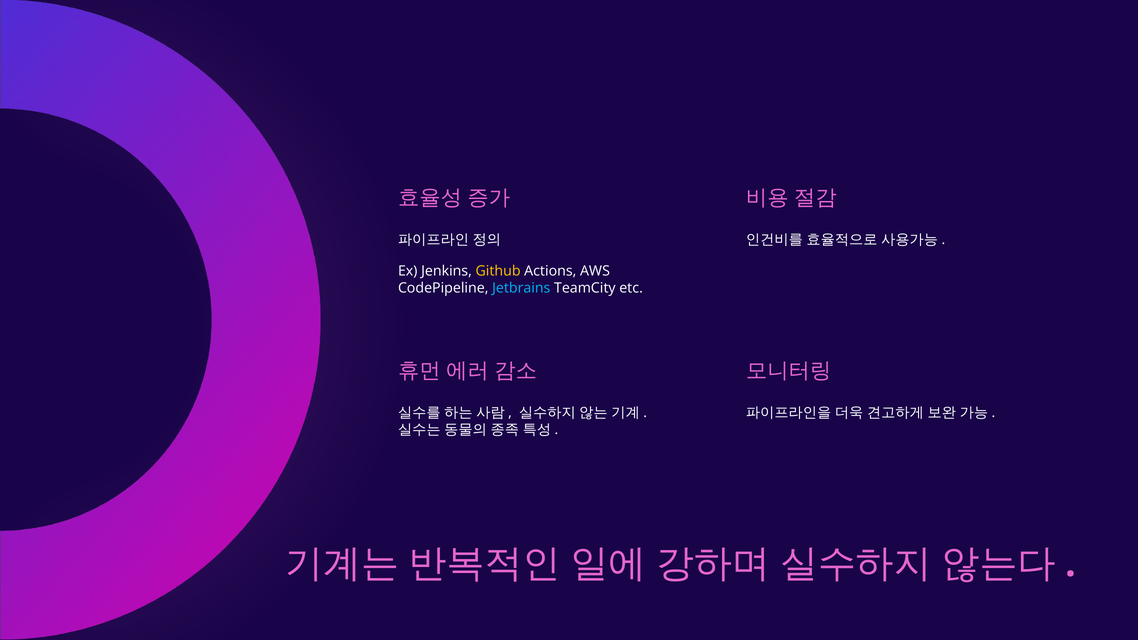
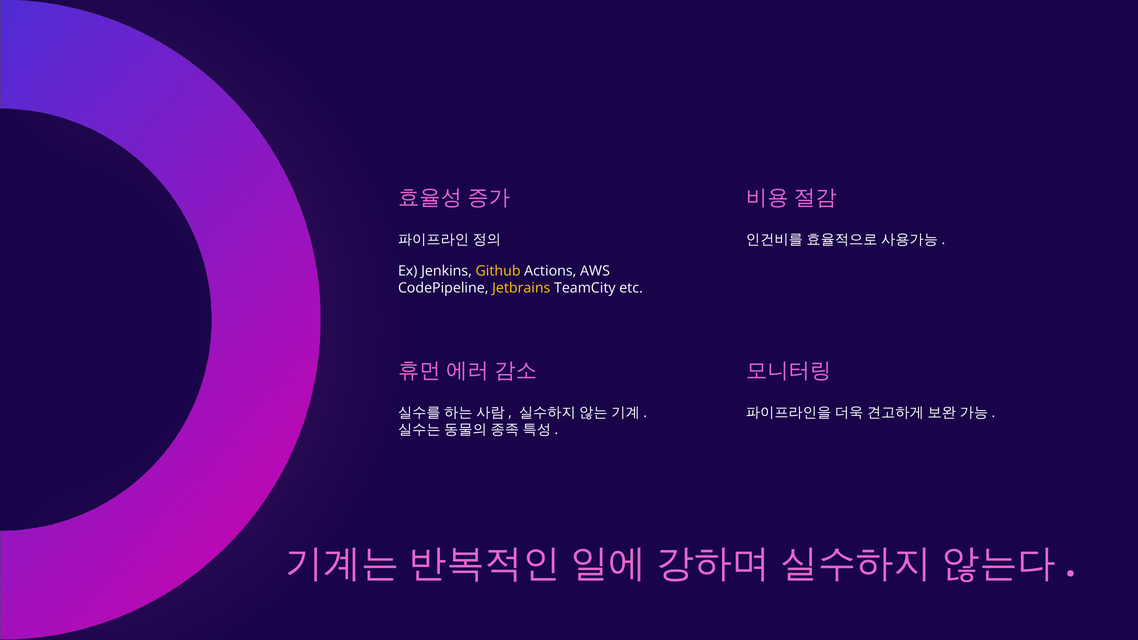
Jetbrains colour: light blue -> yellow (521, 288)
